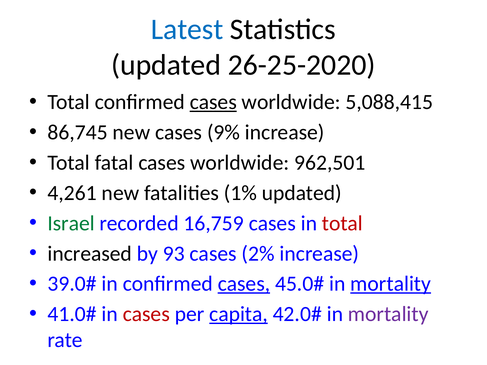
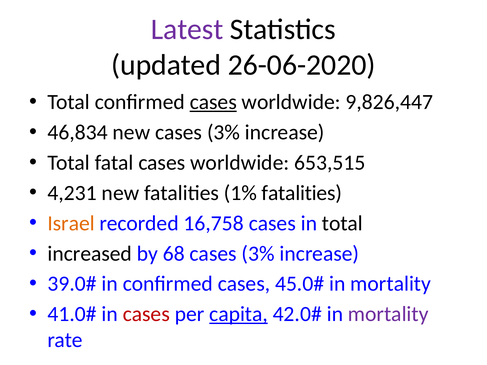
Latest colour: blue -> purple (187, 29)
26-25-2020: 26-25-2020 -> 26-06-2020 (302, 65)
5,088,415: 5,088,415 -> 9,826,447 (389, 102)
86,745: 86,745 -> 46,834 (78, 132)
new cases 9%: 9% -> 3% (224, 132)
962,501: 962,501 -> 653,515 (330, 163)
4,261: 4,261 -> 4,231 (72, 193)
1% updated: updated -> fatalities (302, 193)
Israel colour: green -> orange (71, 223)
16,759: 16,759 -> 16,758 (214, 223)
total colour: red -> black (342, 223)
93: 93 -> 68 (174, 254)
2%: 2% -> 3% (258, 254)
cases underline: present -> none (244, 284)
mortality underline: present -> none (391, 284)
